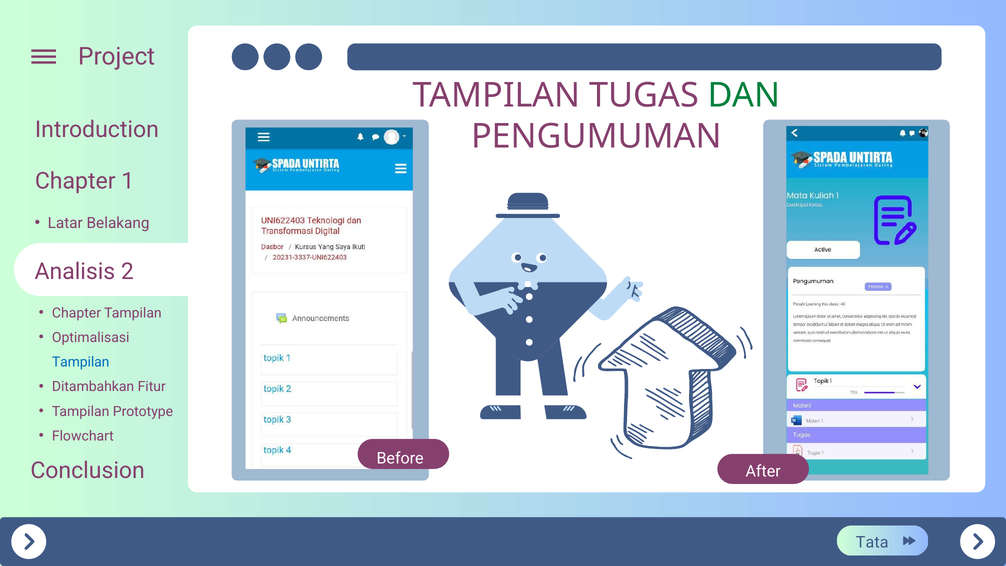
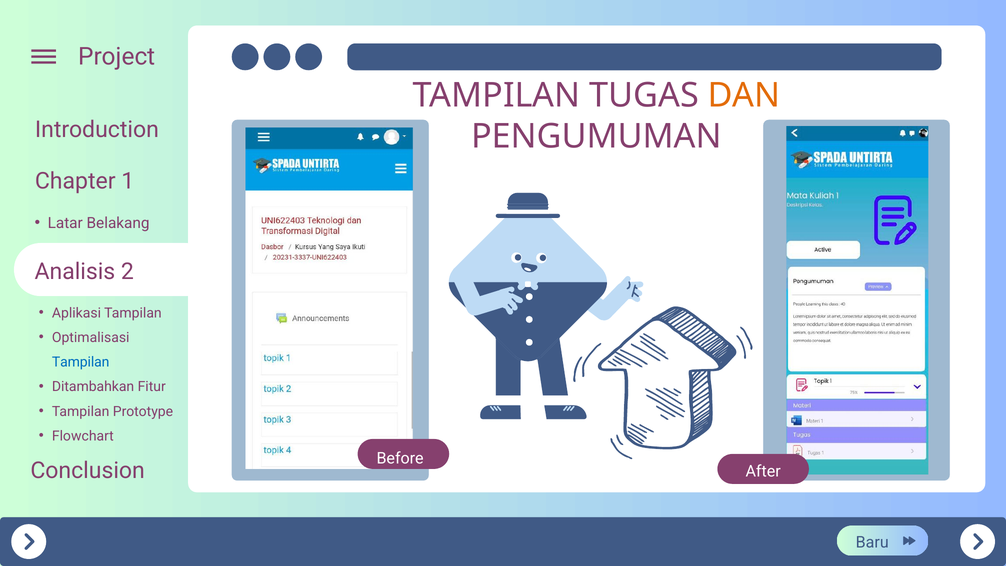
DAN colour: green -> orange (744, 95)
Chapter: Chapter -> Aplikasi (76, 313)
Tata: Tata -> Baru (872, 542)
